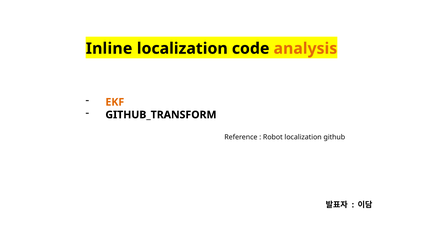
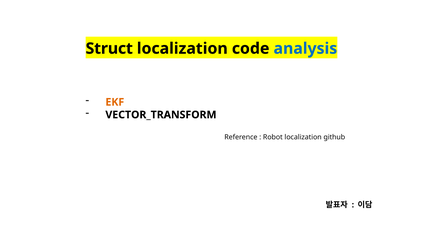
Inline: Inline -> Struct (109, 49)
analysis colour: orange -> blue (305, 49)
GITHUB_TRANSFORM: GITHUB_TRANSFORM -> VECTOR_TRANSFORM (161, 115)
